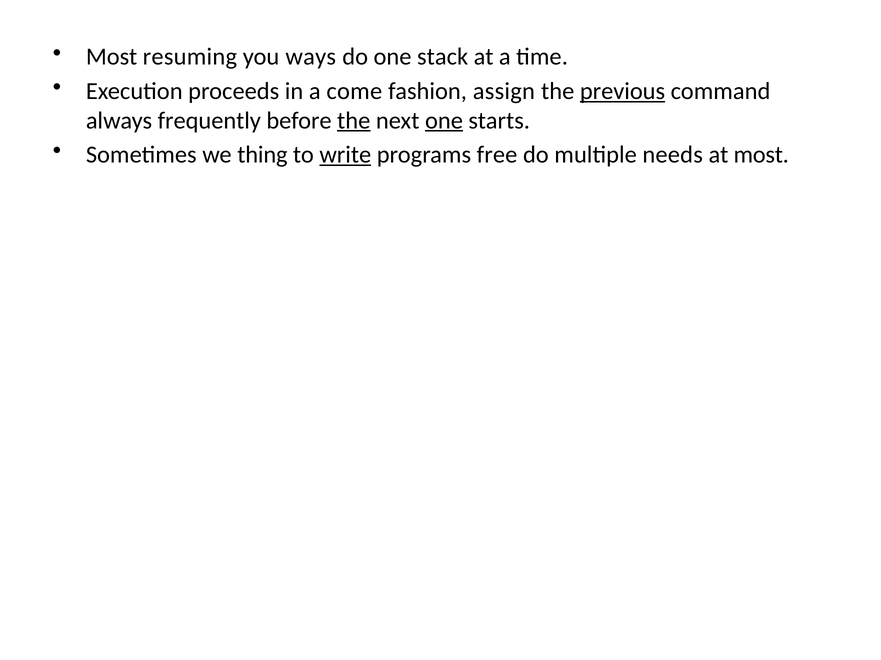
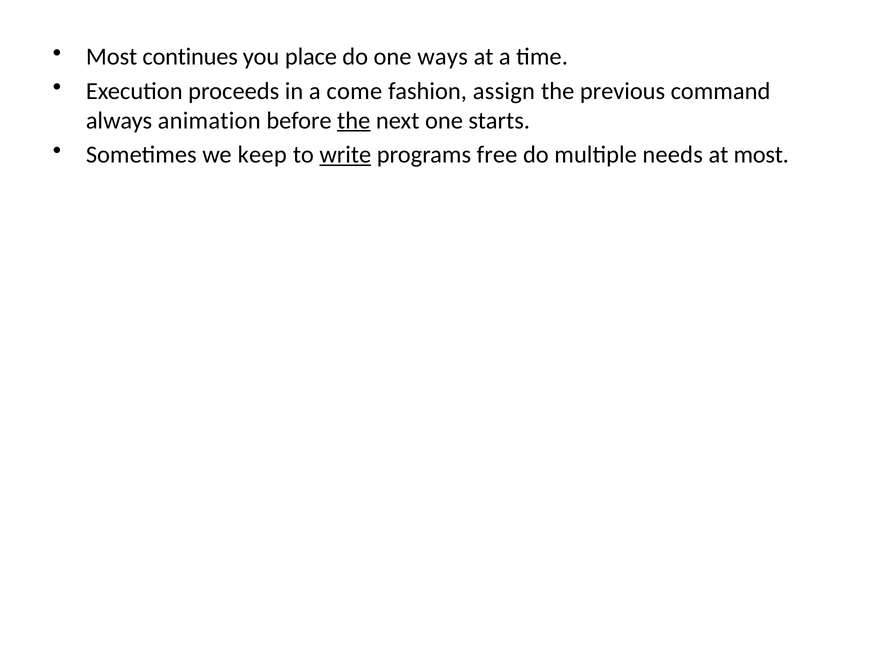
resuming: resuming -> continues (190, 57)
ways: ways -> place (311, 57)
stack: stack -> ways (443, 57)
previous underline: present -> none (623, 91)
frequently: frequently -> animation (209, 121)
one underline: present -> none (444, 121)
thing: thing -> keep (262, 155)
